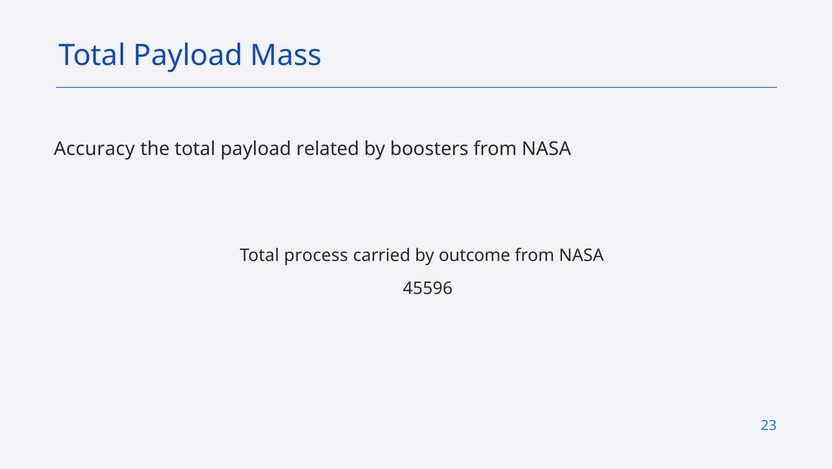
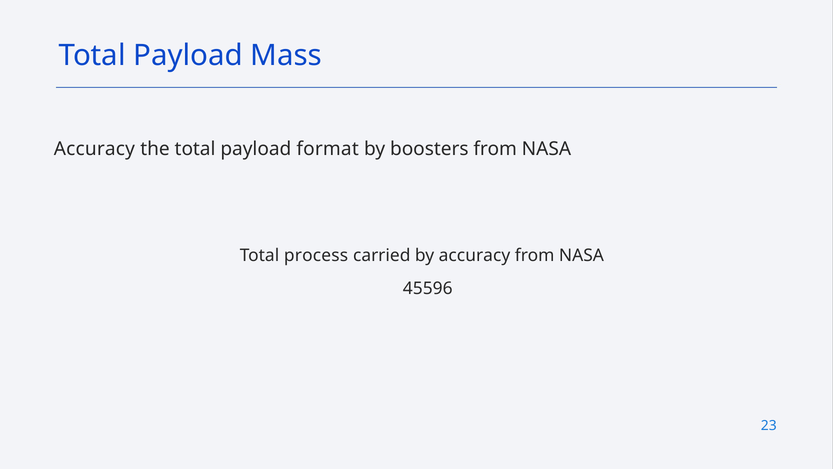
related: related -> format (328, 149)
by outcome: outcome -> accuracy (474, 255)
